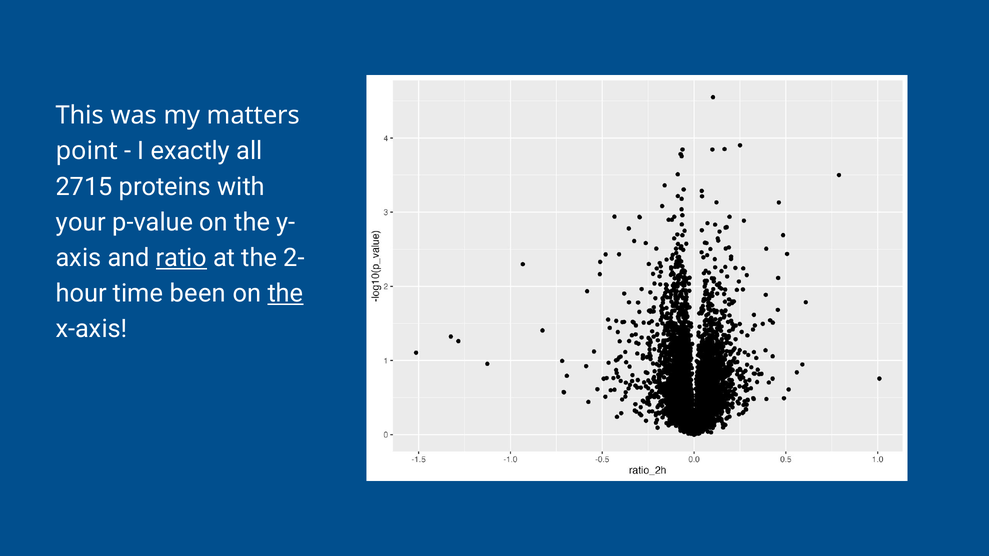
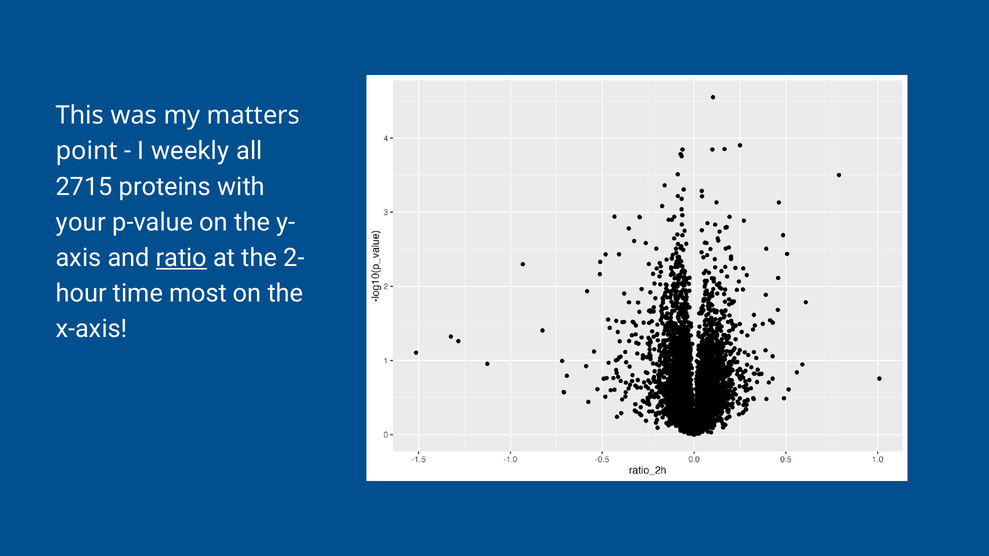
exactly: exactly -> weekly (190, 151)
been: been -> most (198, 293)
the underline: present -> none (286, 293)
